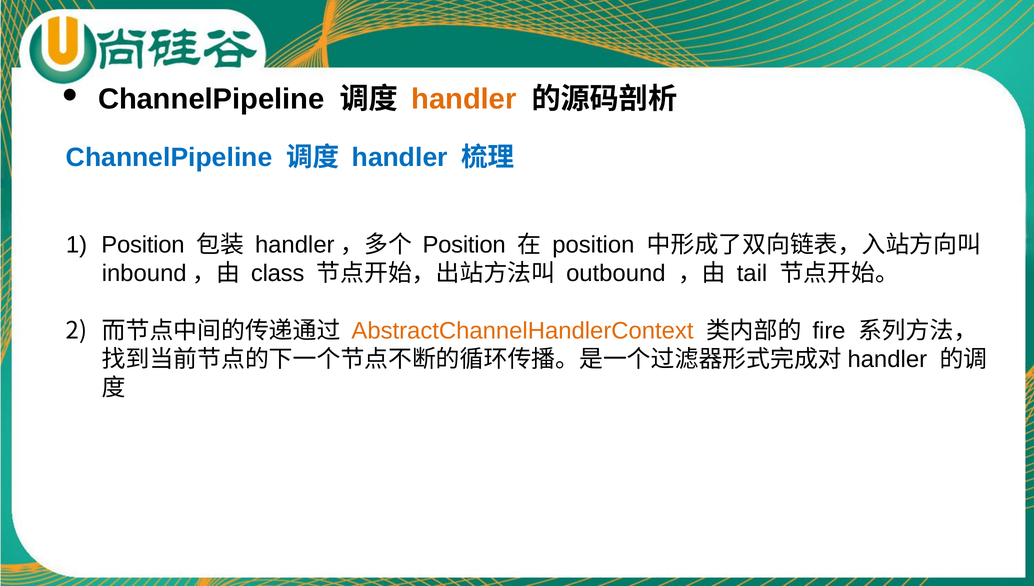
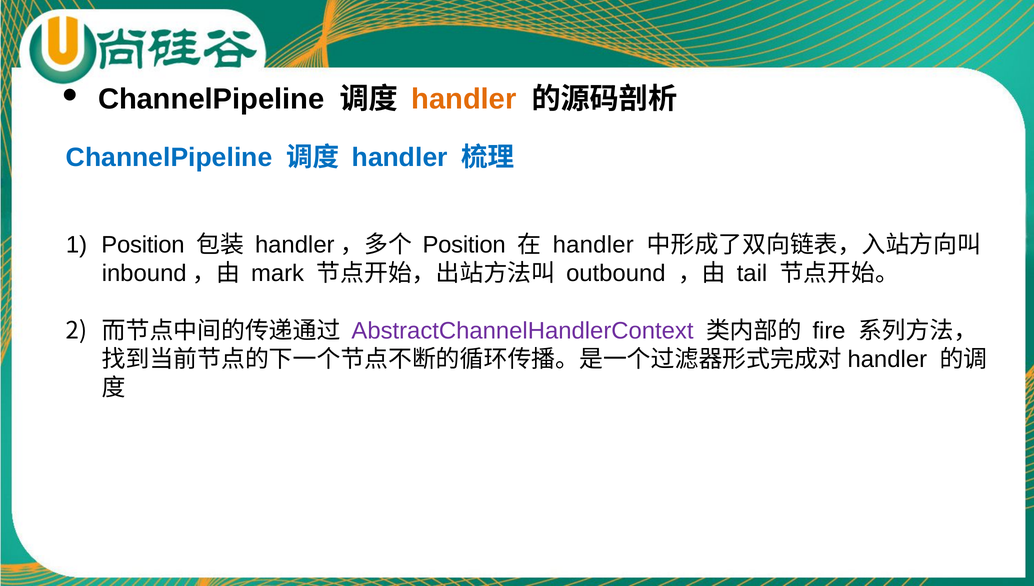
position: position -> handler (593, 245)
class: class -> mark (278, 274)
AbstractChannelHandlerContext colour: orange -> purple (522, 331)
